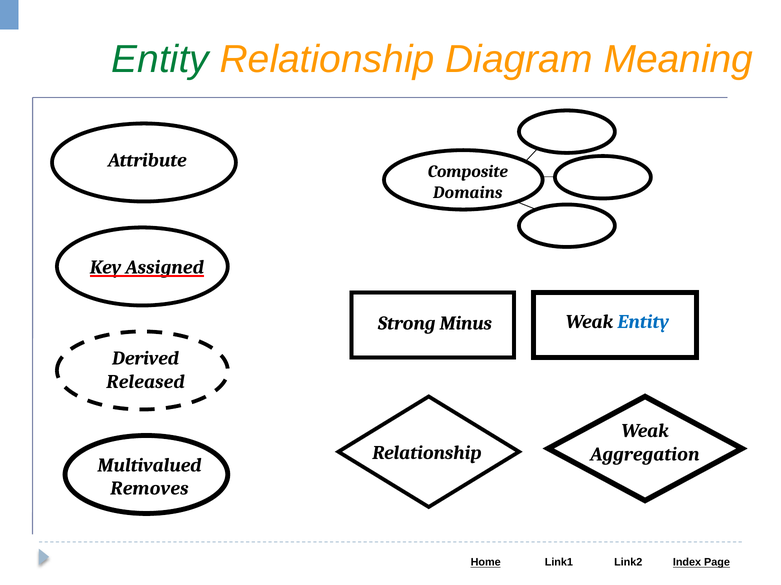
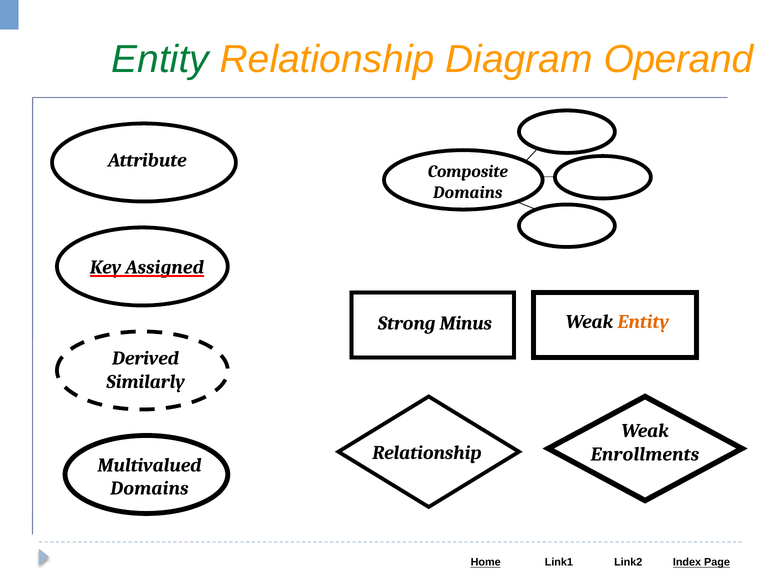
Meaning: Meaning -> Operand (678, 59)
Entity colour: blue -> orange (643, 322)
Released: Released -> Similarly (146, 382)
Aggregation: Aggregation -> Enrollments (645, 455)
Removes: Removes -> Domains (149, 489)
